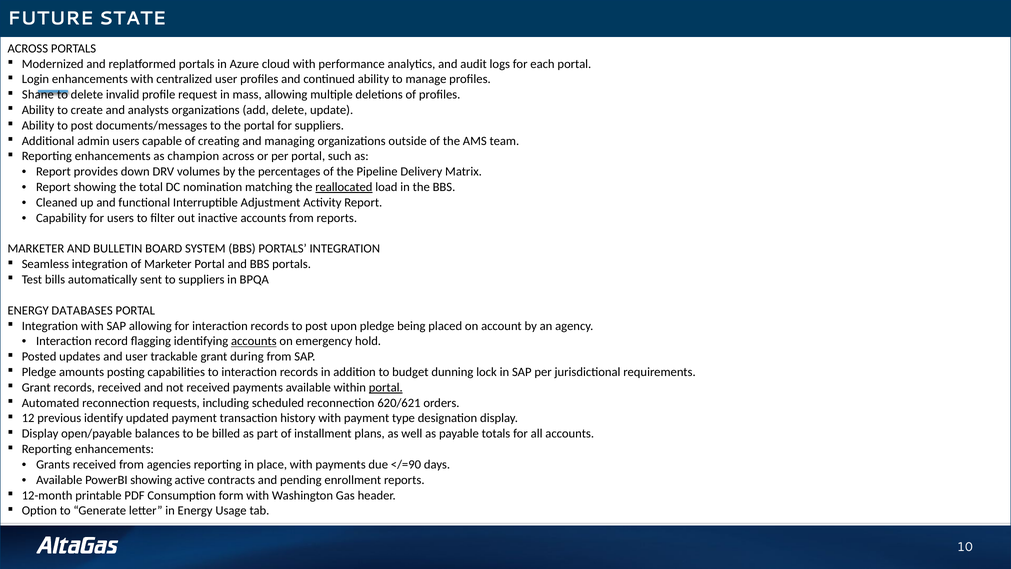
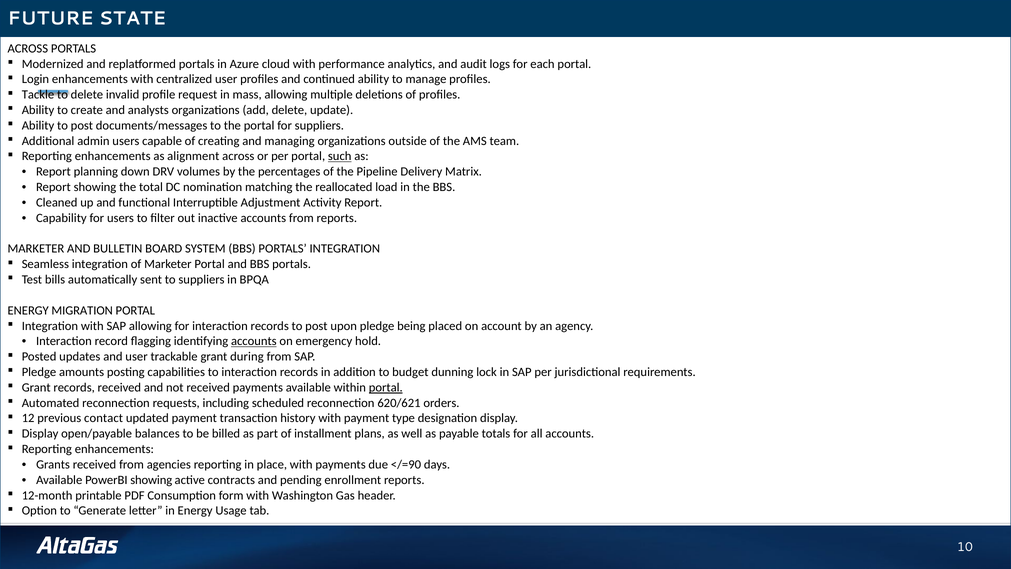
Shane: Shane -> Tackle (38, 95)
champion: champion -> alignment (193, 156)
such underline: none -> present (340, 156)
provides: provides -> planning (96, 172)
reallocated underline: present -> none (344, 187)
DATABASES: DATABASES -> MIGRATION (82, 310)
identify: identify -> contact (104, 418)
